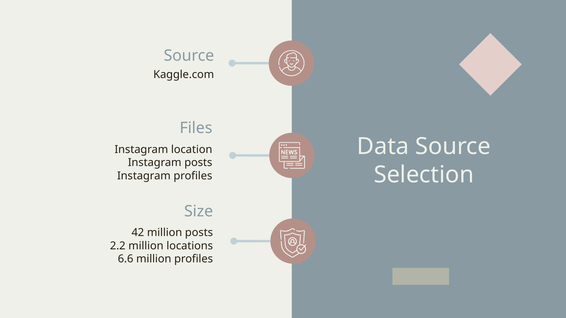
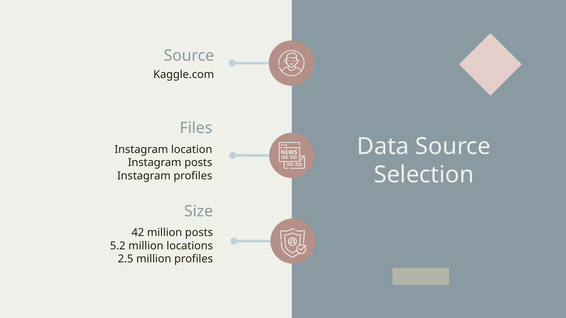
2.2: 2.2 -> 5.2 (118, 246)
6.6: 6.6 -> 2.5 (126, 259)
